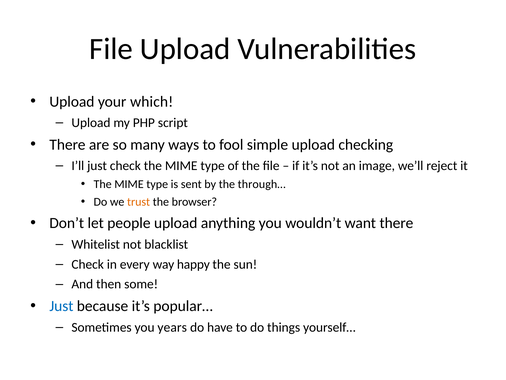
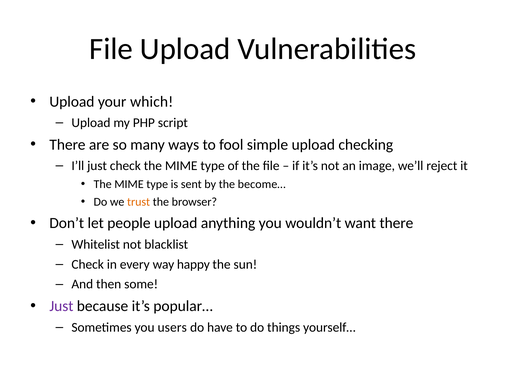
through…: through… -> become… (262, 184)
Just colour: blue -> purple (61, 306)
years: years -> users (172, 327)
